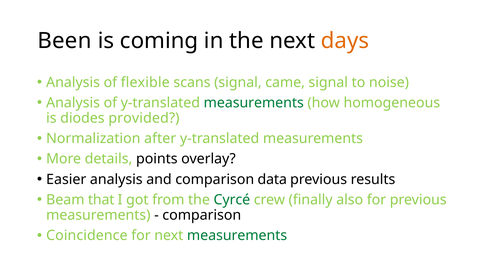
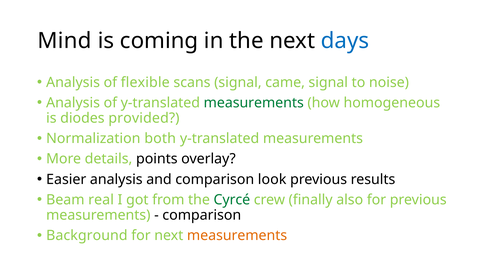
Been: Been -> Mind (64, 41)
days colour: orange -> blue (345, 41)
after: after -> both (160, 138)
data: data -> look (272, 179)
that: that -> real (101, 199)
Coincidence: Coincidence -> Background (87, 235)
measurements colour: green -> orange (237, 235)
